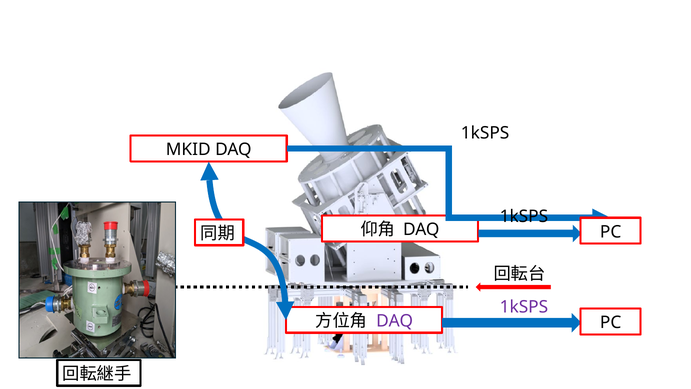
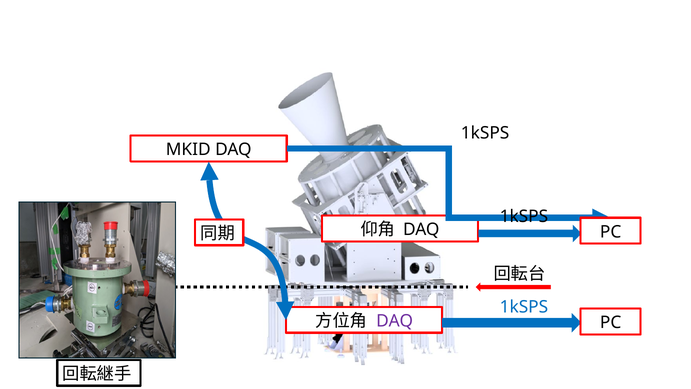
1kSPS colour: purple -> blue (524, 307)
